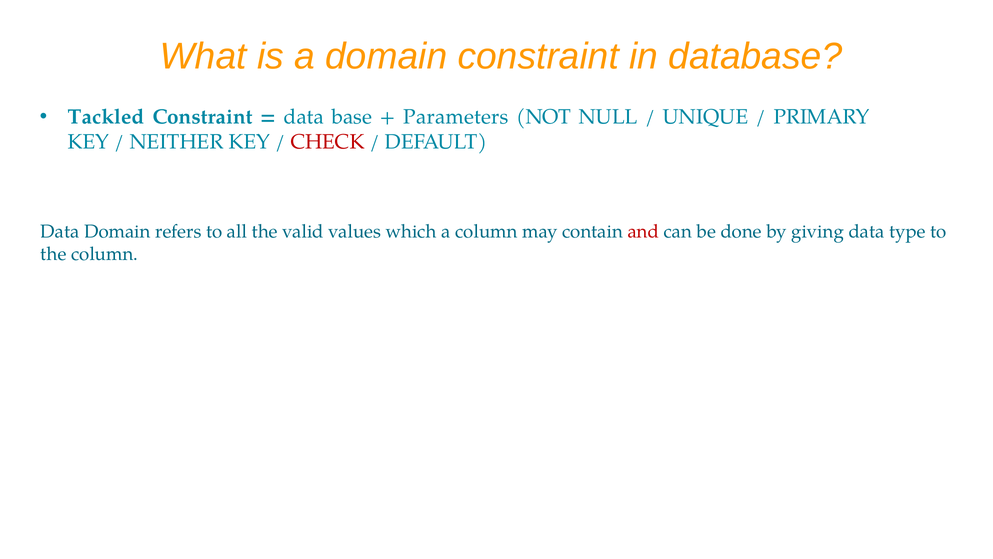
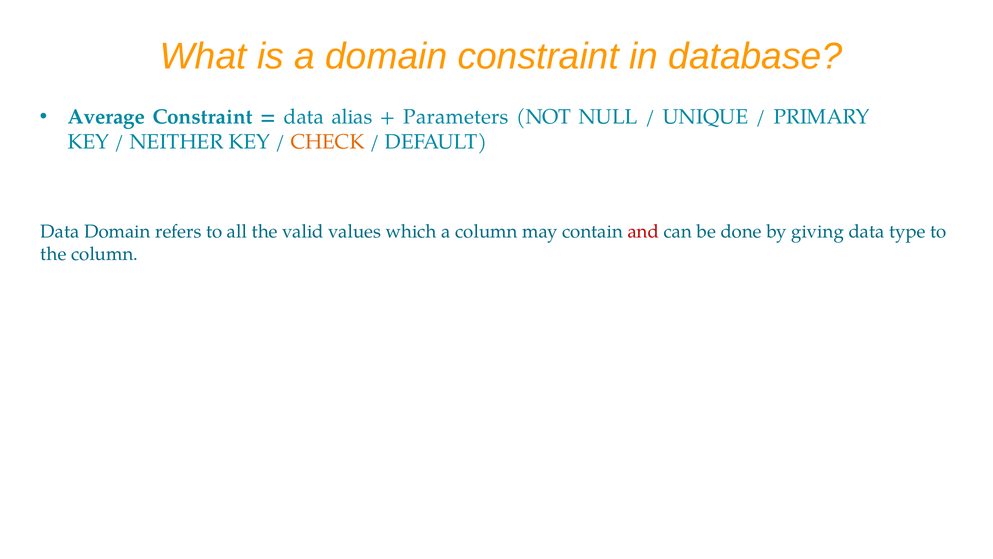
Tackled: Tackled -> Average (106, 117)
base: base -> alias (352, 117)
CHECK colour: red -> orange (328, 142)
